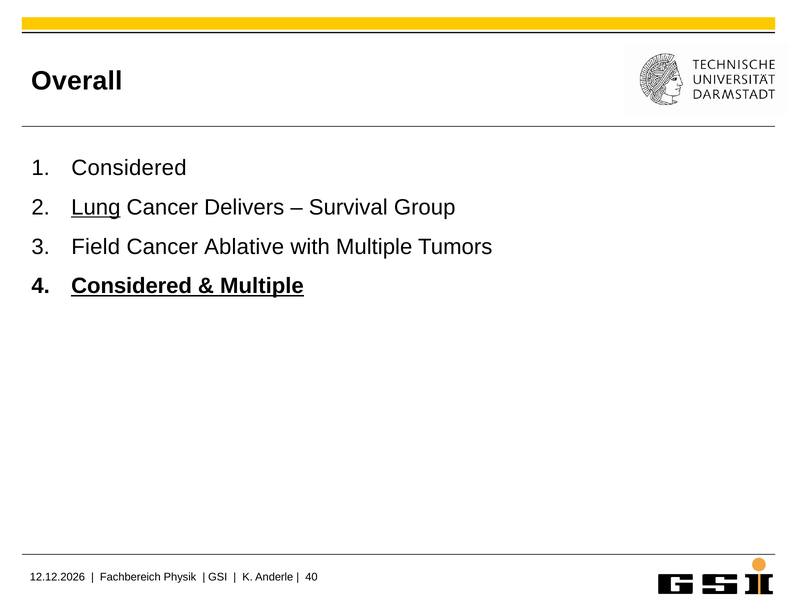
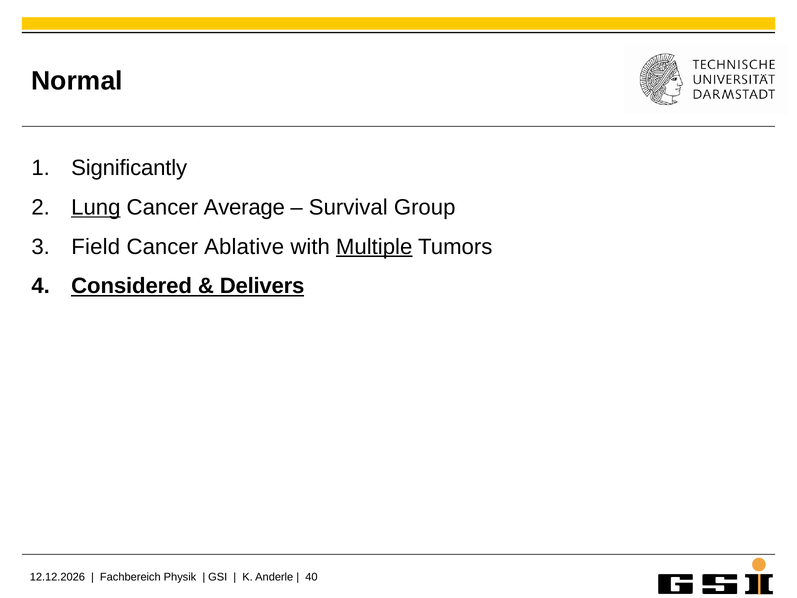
Overall: Overall -> Normal (77, 81)
Considered: Considered -> Significantly (129, 168)
Delivers: Delivers -> Average (244, 207)
Multiple underline: none -> present (374, 247)
Multiple: Multiple -> Delivers (262, 286)
